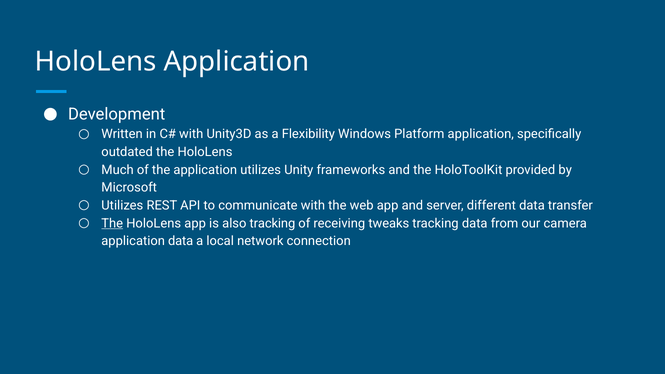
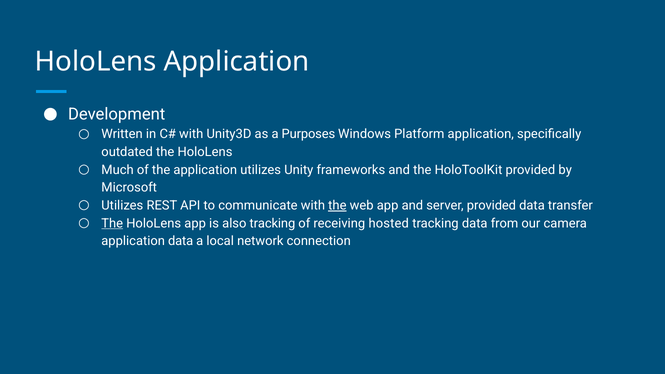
Flexibility: Flexibility -> Purposes (308, 134)
the underline: none -> present (337, 205)
server different: different -> provided (491, 205)
tweaks: tweaks -> hosted (389, 223)
